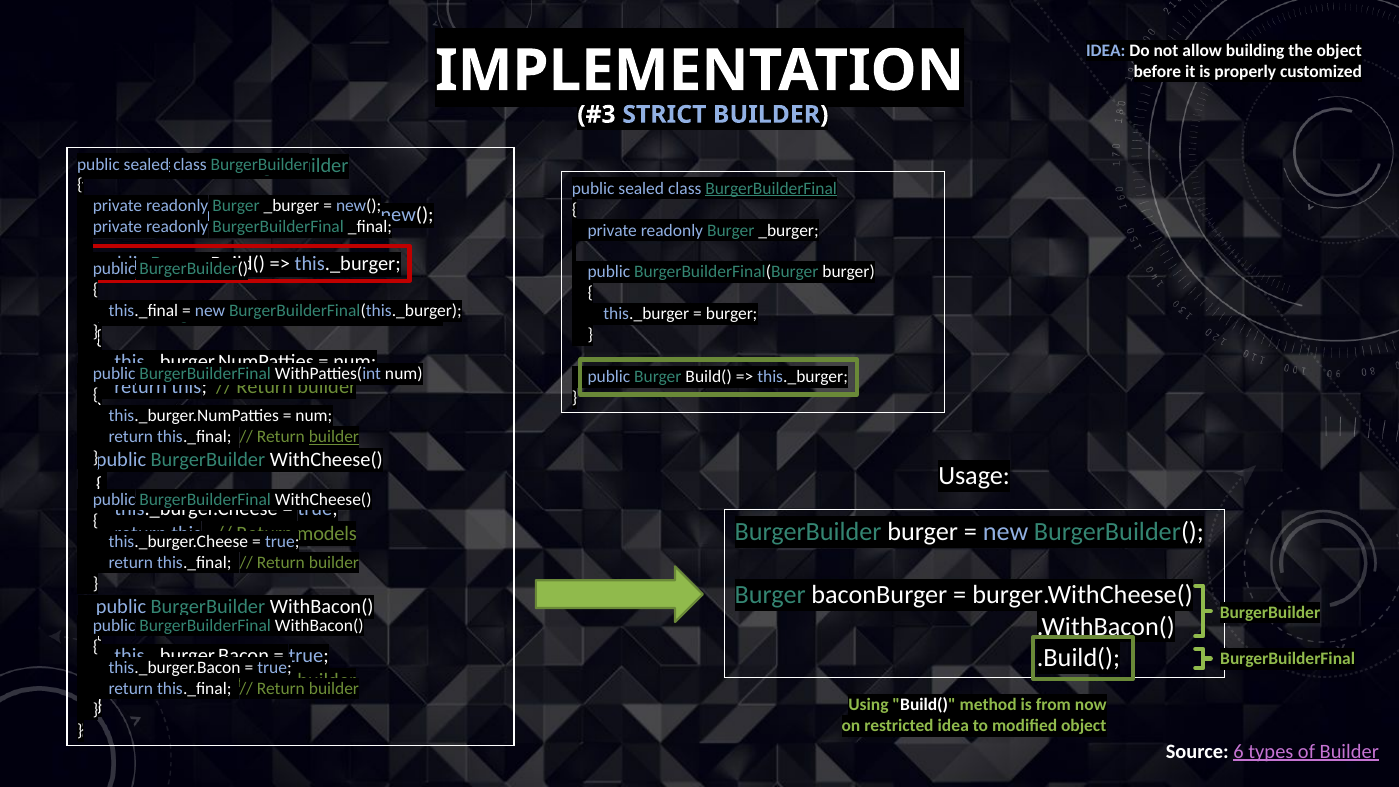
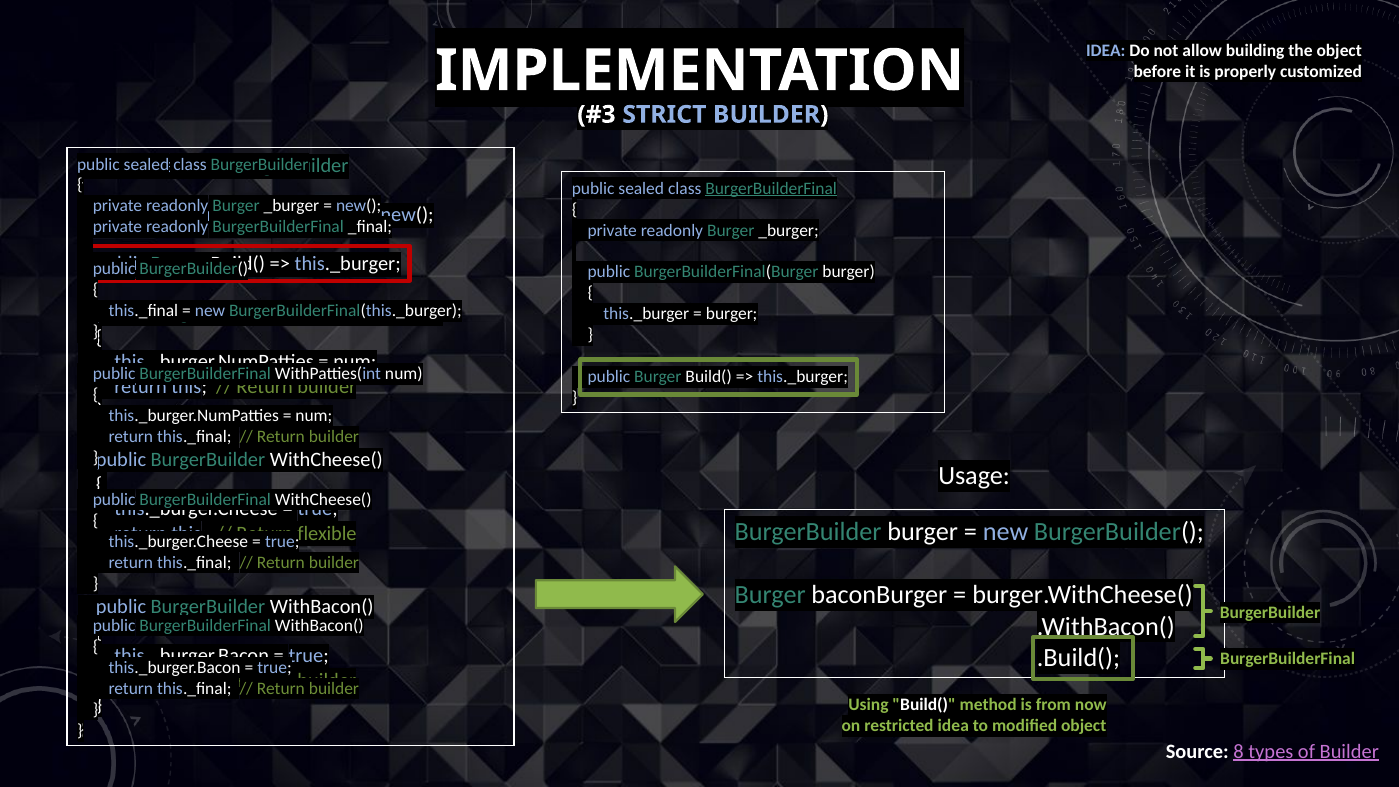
builder underline: present -> none (334, 437)
models: models -> flexible (327, 534)
6: 6 -> 8 (1239, 751)
